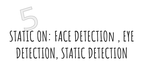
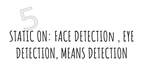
DETECTION STATIC: STATIC -> MEANS (73, 54)
